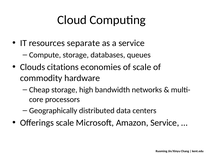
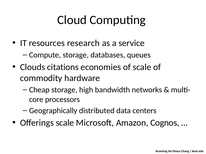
separate: separate -> research (83, 43)
Amazon Service: Service -> Cognos (165, 123)
